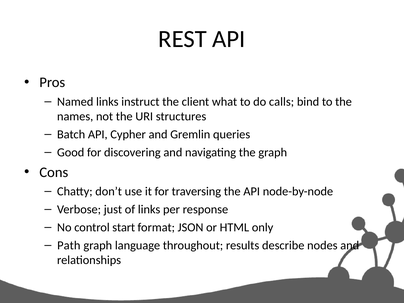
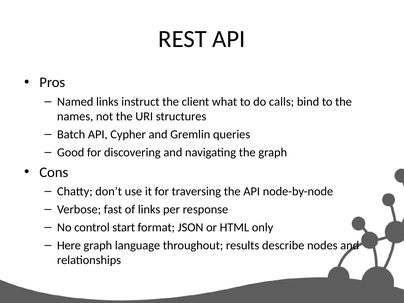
just: just -> fast (113, 209)
Path: Path -> Here (69, 245)
